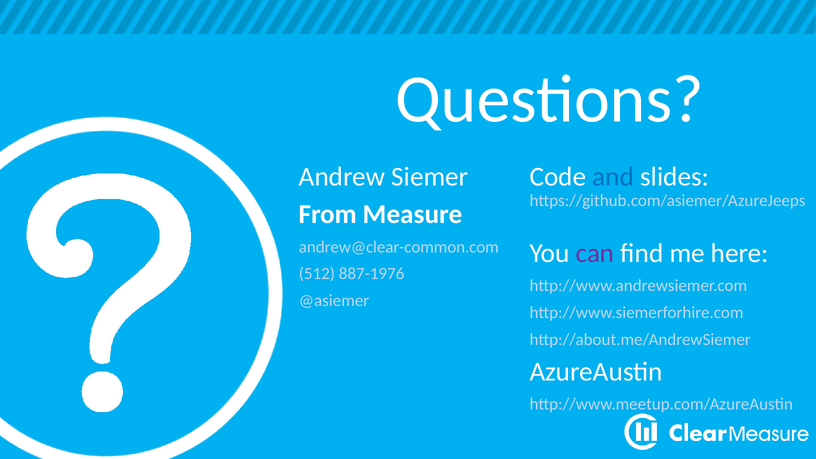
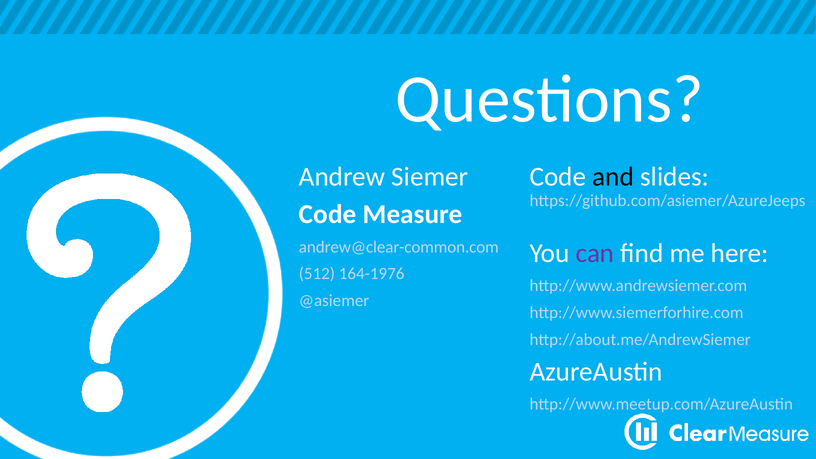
and colour: blue -> black (613, 177)
From: From -> Code (328, 214)
887-1976: 887-1976 -> 164-1976 (372, 274)
